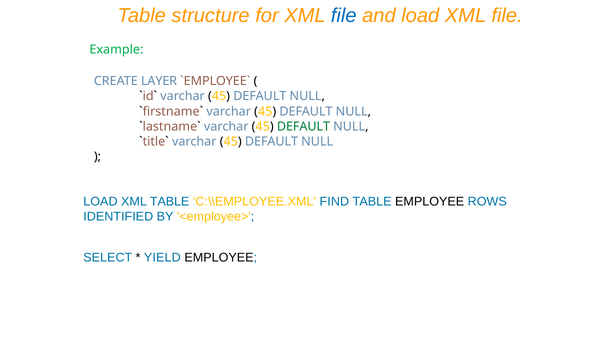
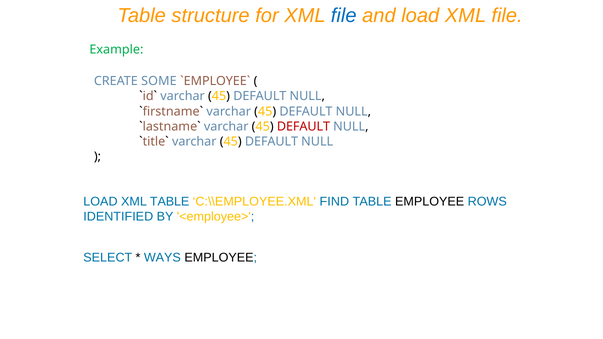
LAYER: LAYER -> SOME (159, 81)
DEFAULT colour: green -> red (303, 127)
YIELD: YIELD -> WAYS (162, 258)
